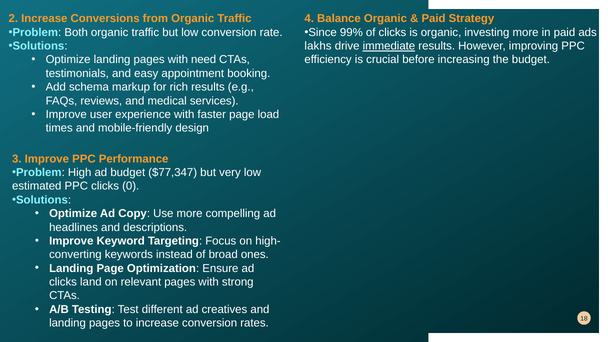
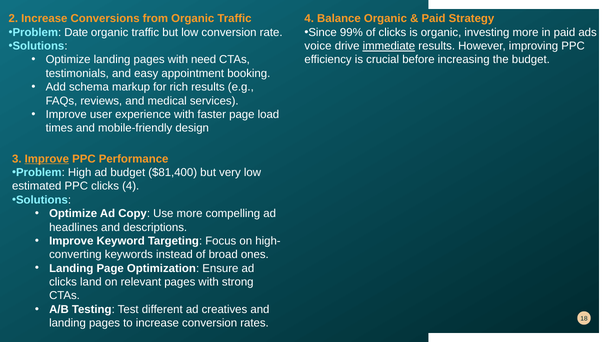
Both: Both -> Date (76, 32)
lakhs: lakhs -> voice (318, 46)
Improve underline: none -> present (47, 159)
$77,347: $77,347 -> $81,400 (173, 173)
clicks 0: 0 -> 4 (131, 186)
